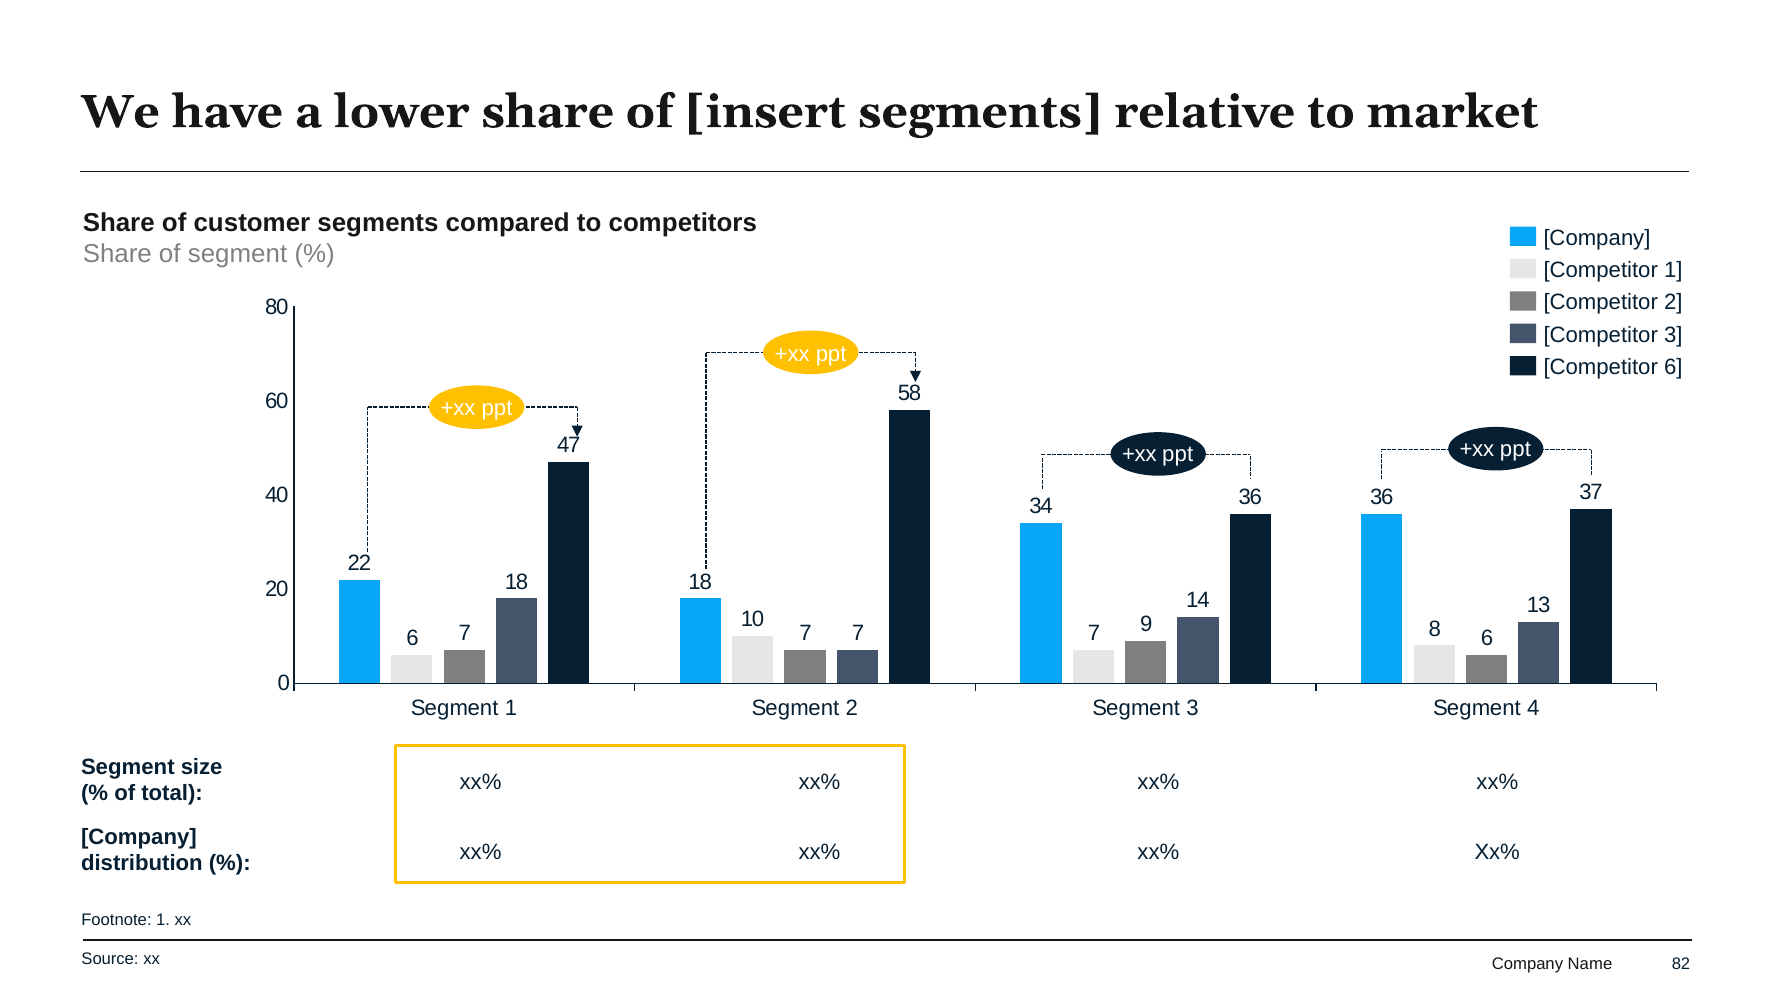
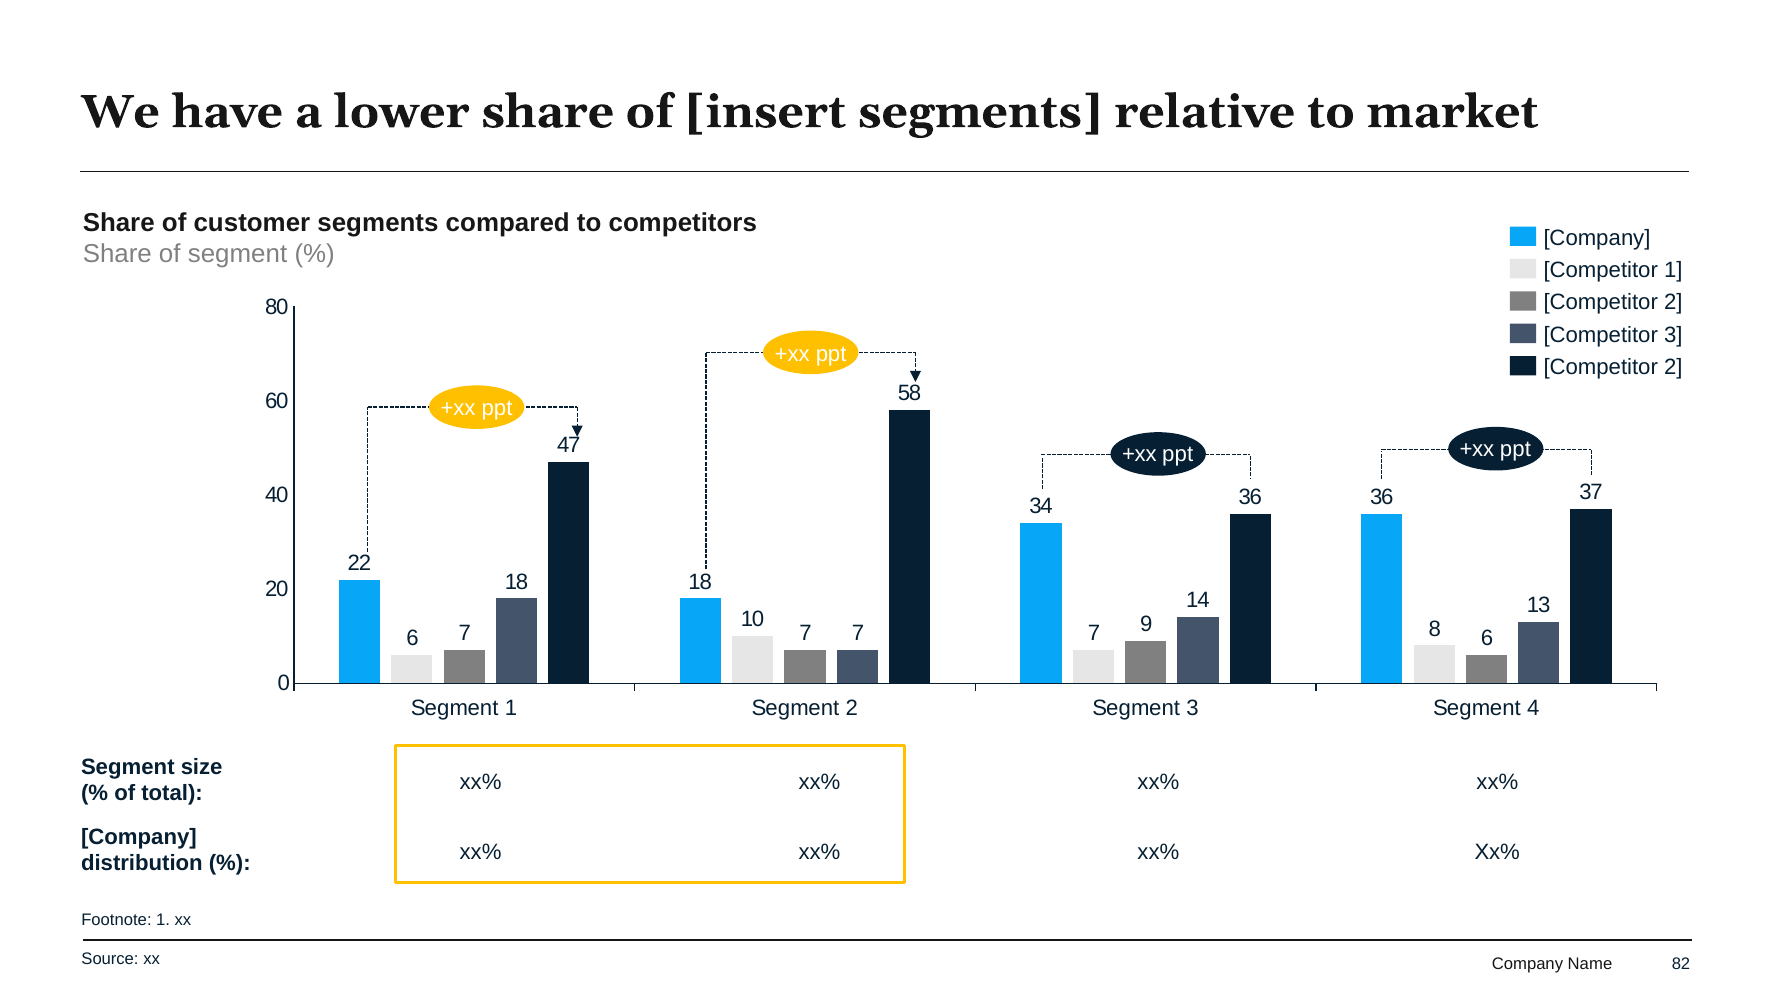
6: 6 -> 2 (1673, 367)
